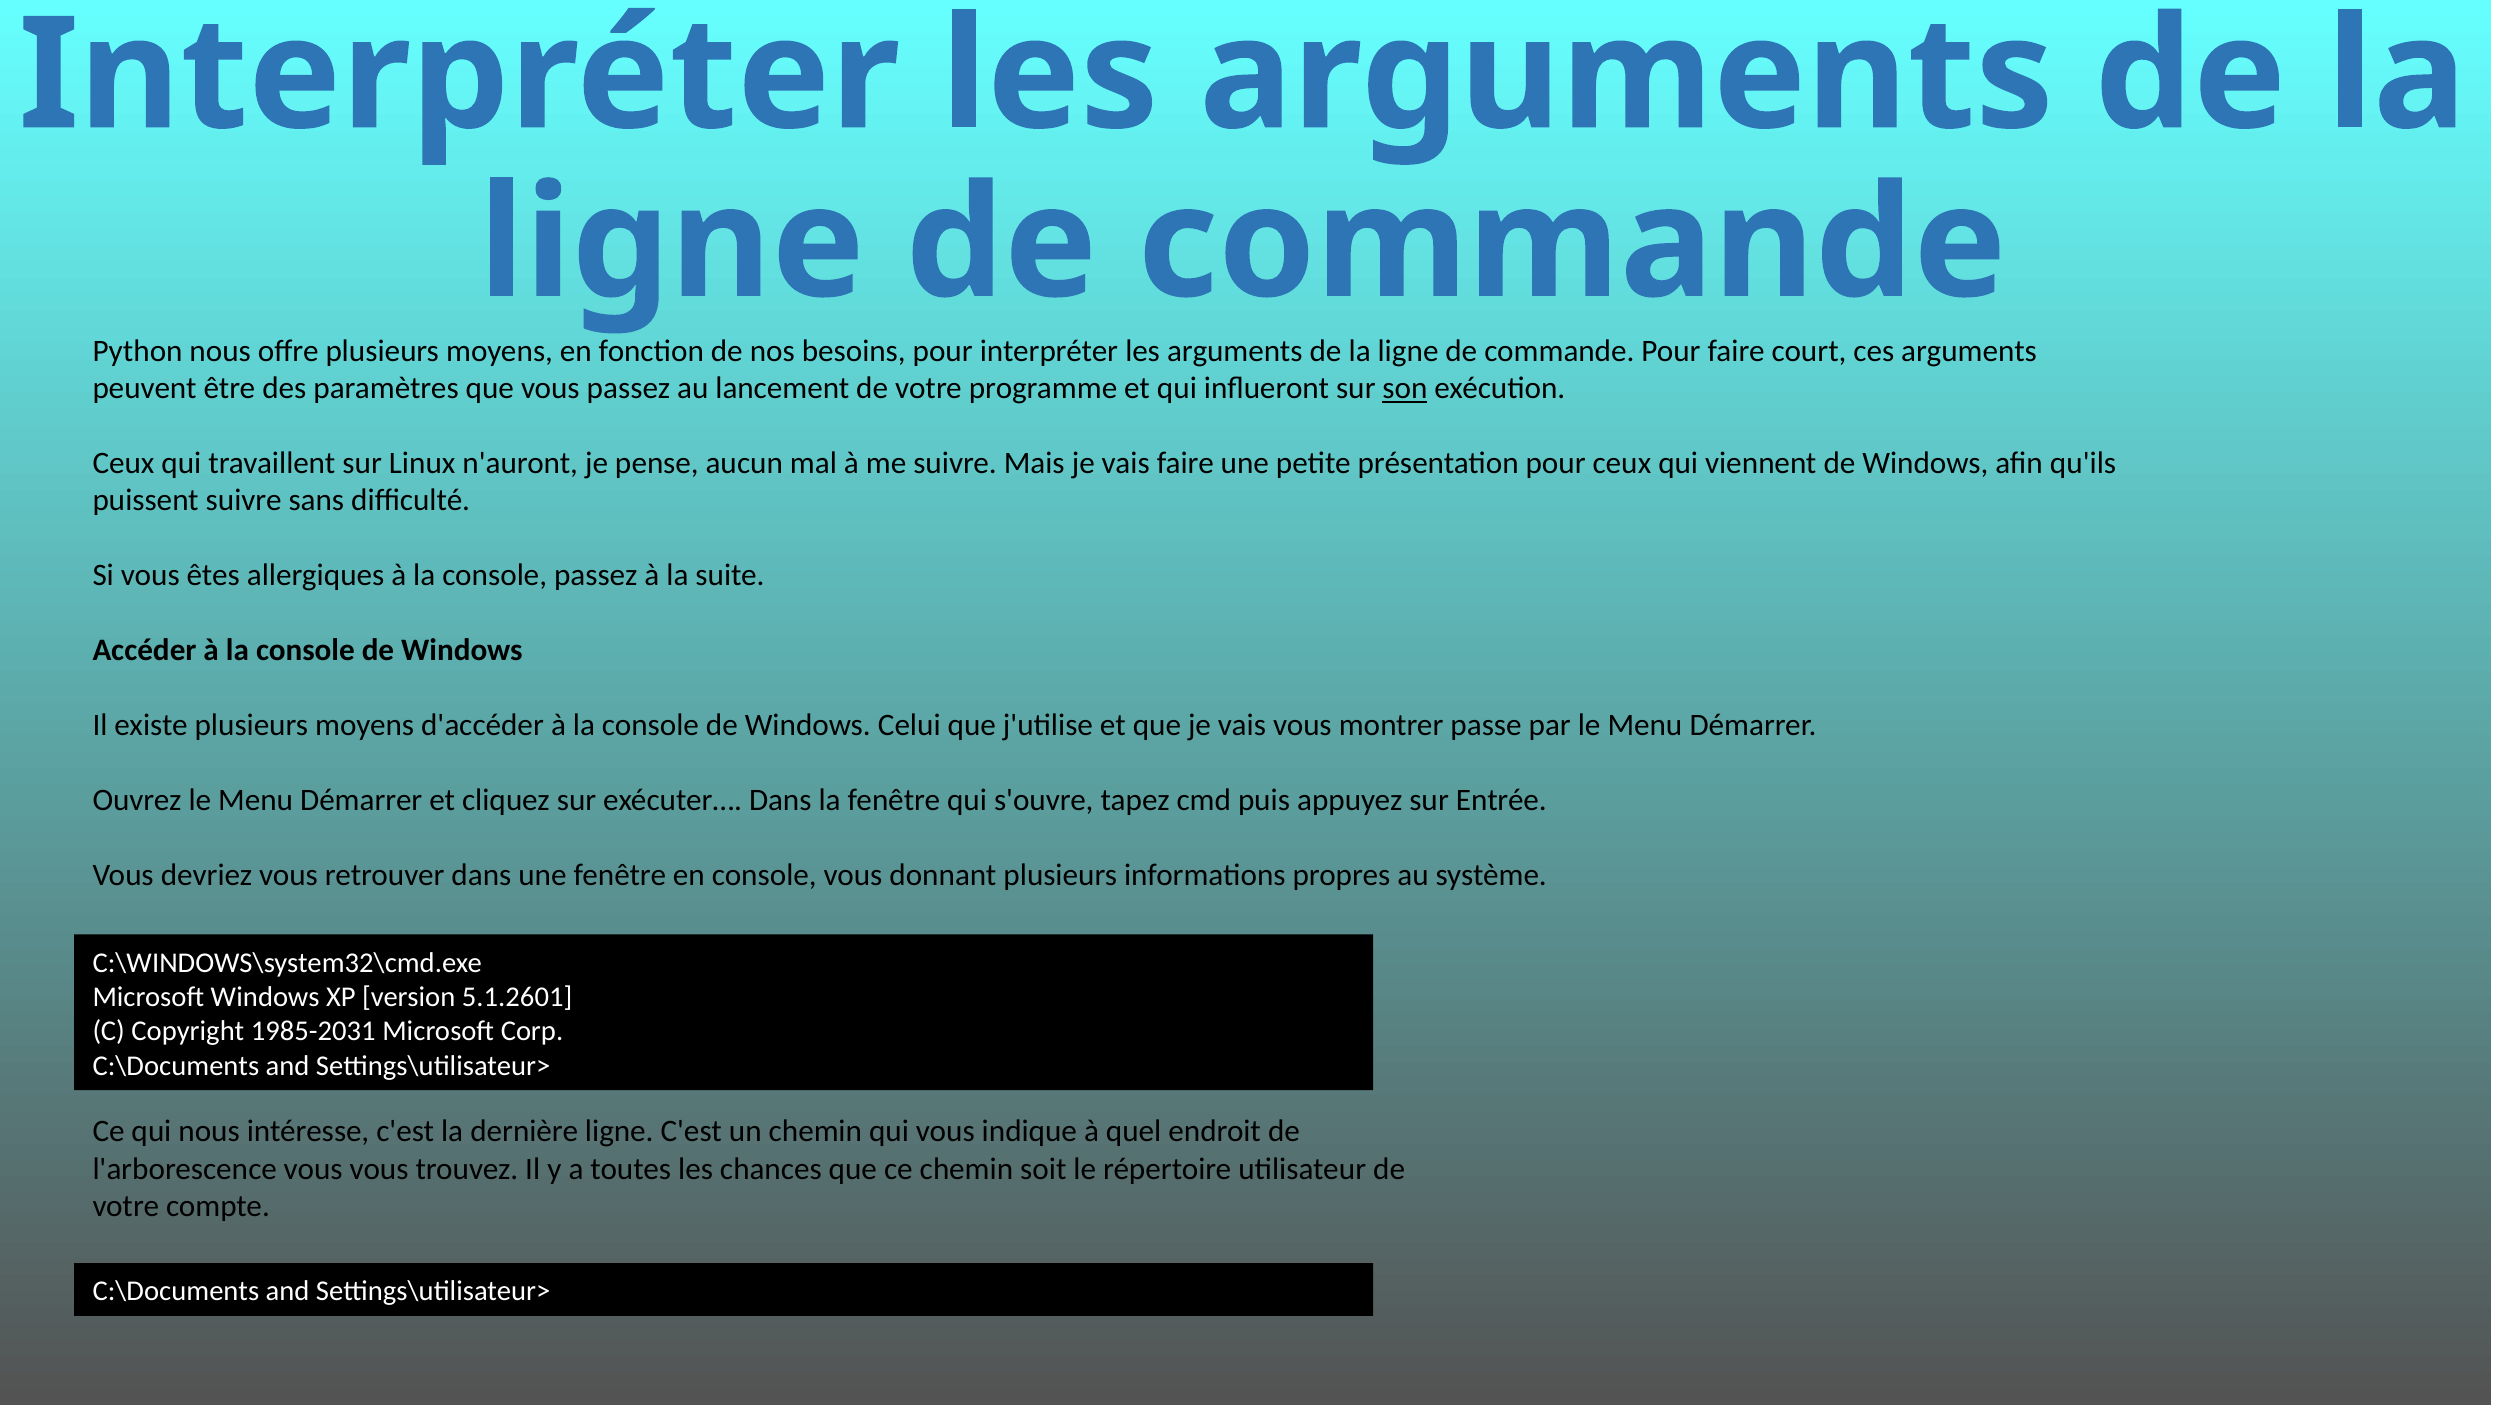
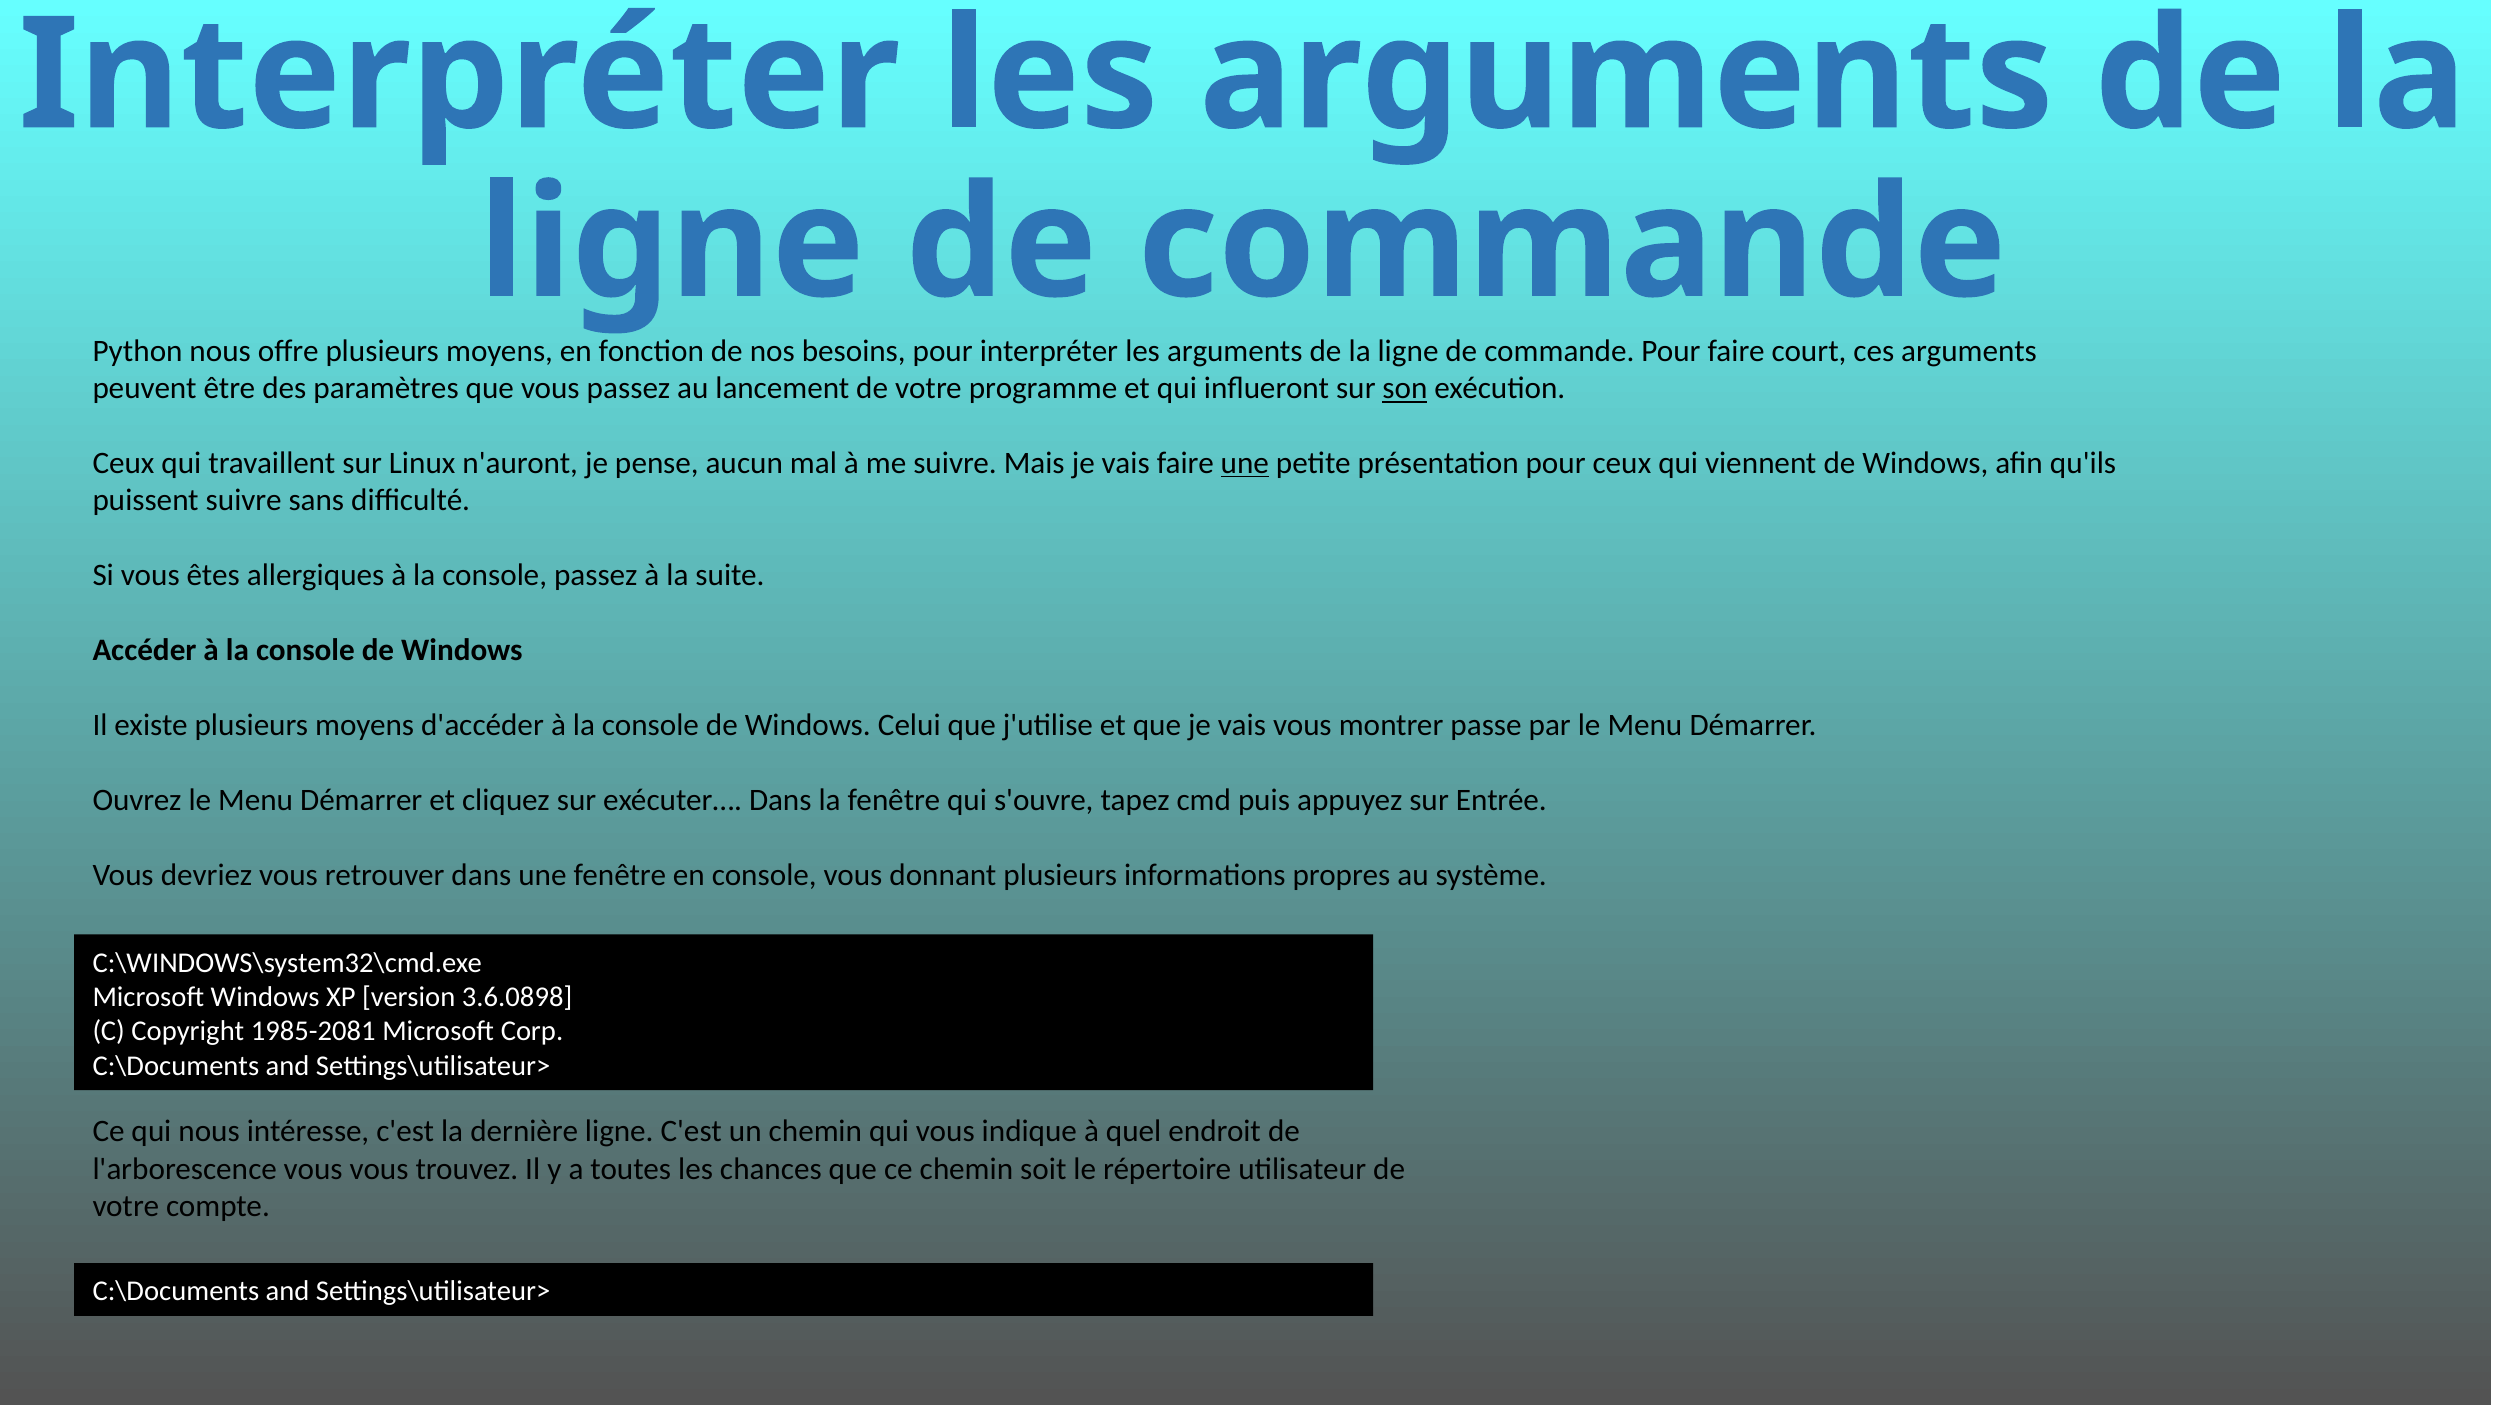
une underline: none -> present (1245, 463)
5.1.2601: 5.1.2601 -> 3.6.0898 (517, 997)
1985-2031: 1985-2031 -> 1985-2081 (313, 1031)
